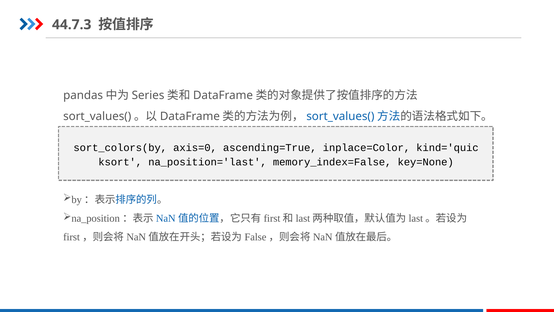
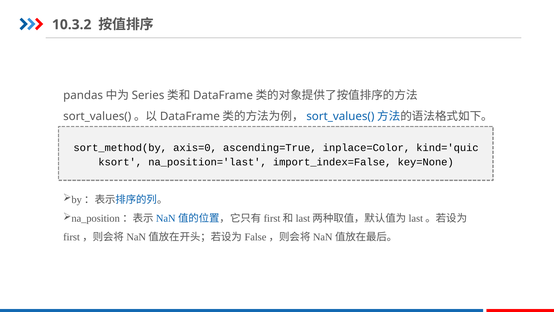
44.7.3: 44.7.3 -> 10.3.2 (72, 25)
sort_colors(by: sort_colors(by -> sort_method(by (120, 148)
memory_index=False: memory_index=False -> import_index=False (332, 162)
